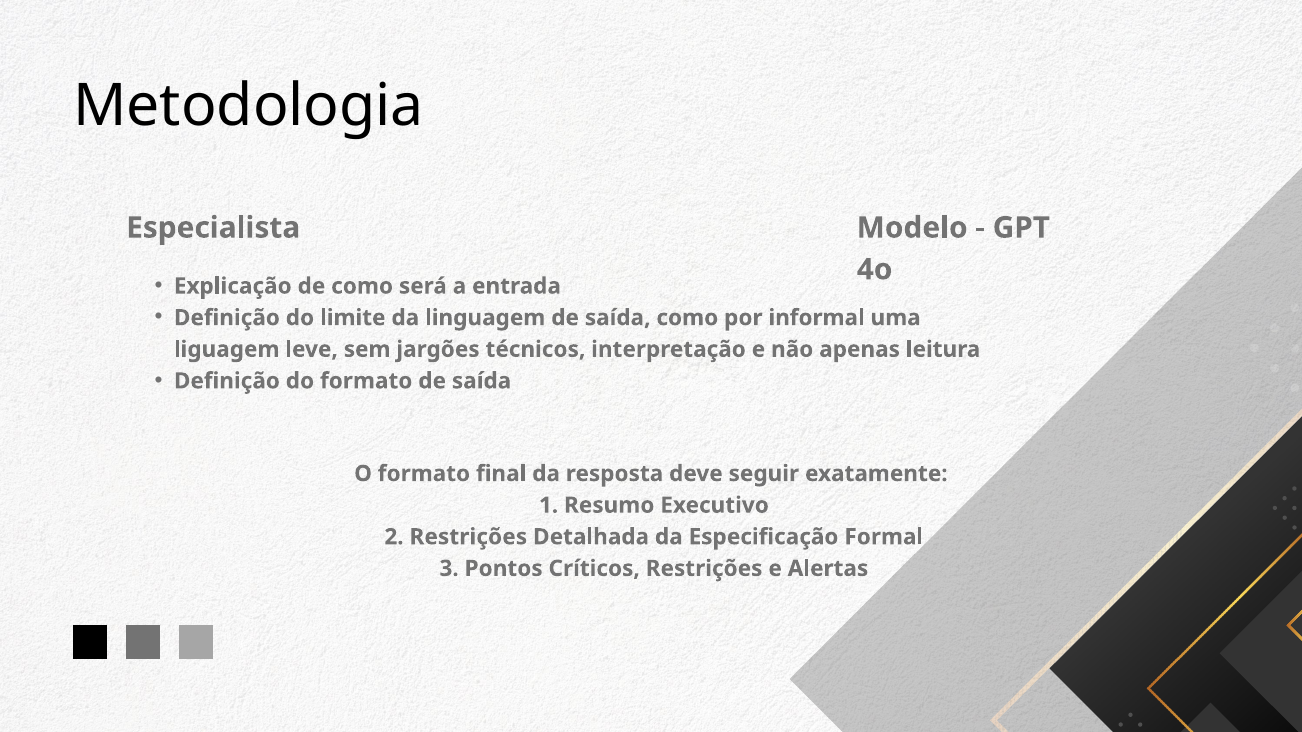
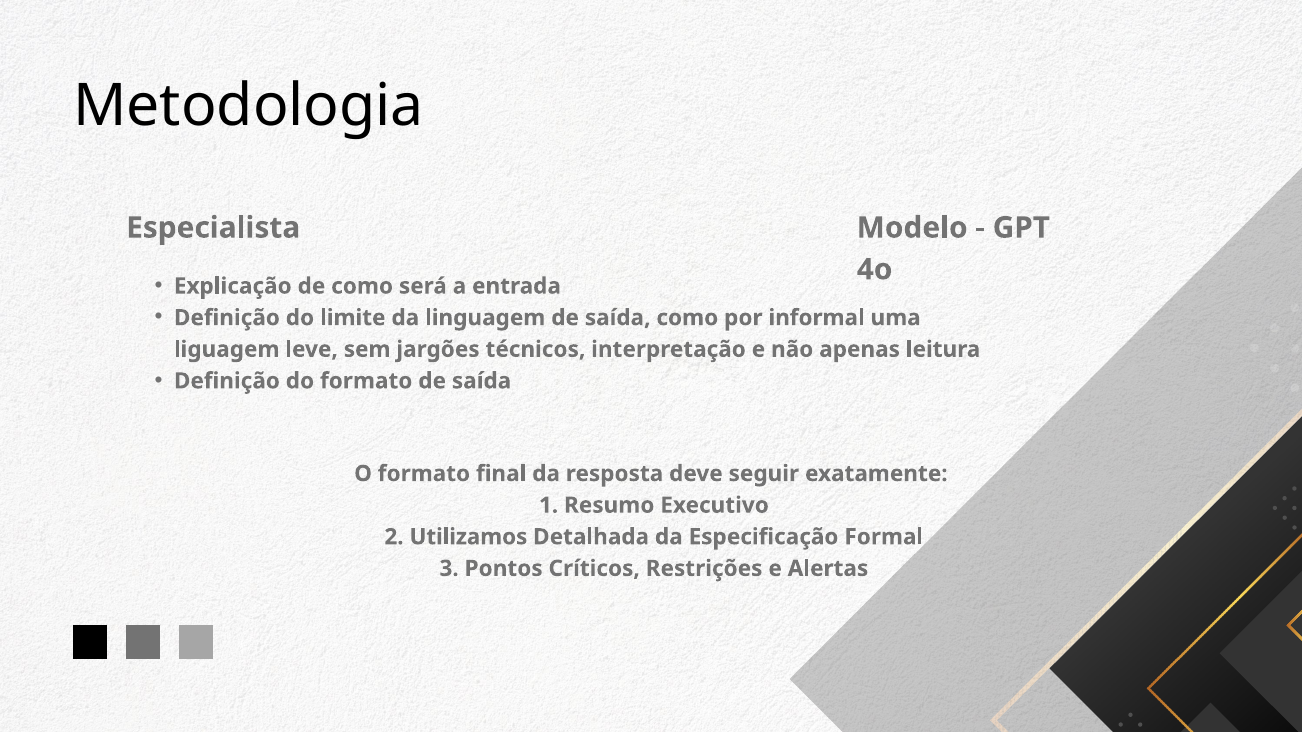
2 Restrições: Restrições -> Utilizamos (468, 537)
